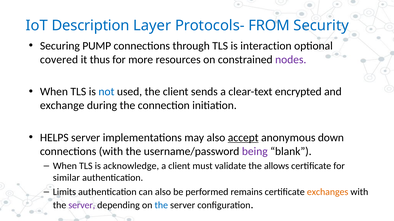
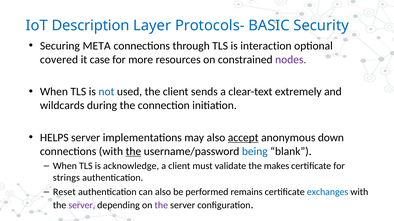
FROM: FROM -> BASIC (269, 25)
PUMP: PUMP -> META (97, 46)
thus: thus -> case (100, 60)
encrypted: encrypted -> extremely (298, 92)
exchange: exchange -> wildcards (62, 106)
the underline: none -> present (133, 152)
being colour: purple -> blue (255, 152)
allows: allows -> makes (277, 166)
similar: similar -> strings (66, 178)
Limits: Limits -> Reset (64, 192)
exchanges colour: orange -> blue (328, 192)
the colour: blue -> purple (161, 206)
